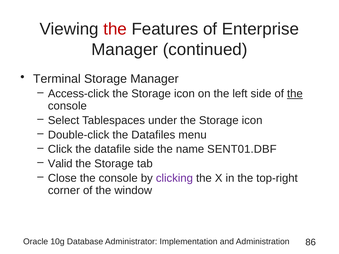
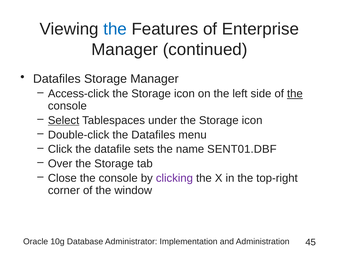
the colour: red -> blue (115, 29)
Terminal: Terminal -> Datafiles (57, 79)
Select underline: none -> present (64, 120)
datafile side: side -> sets (144, 149)
Valid: Valid -> Over (60, 164)
86: 86 -> 45 (311, 242)
